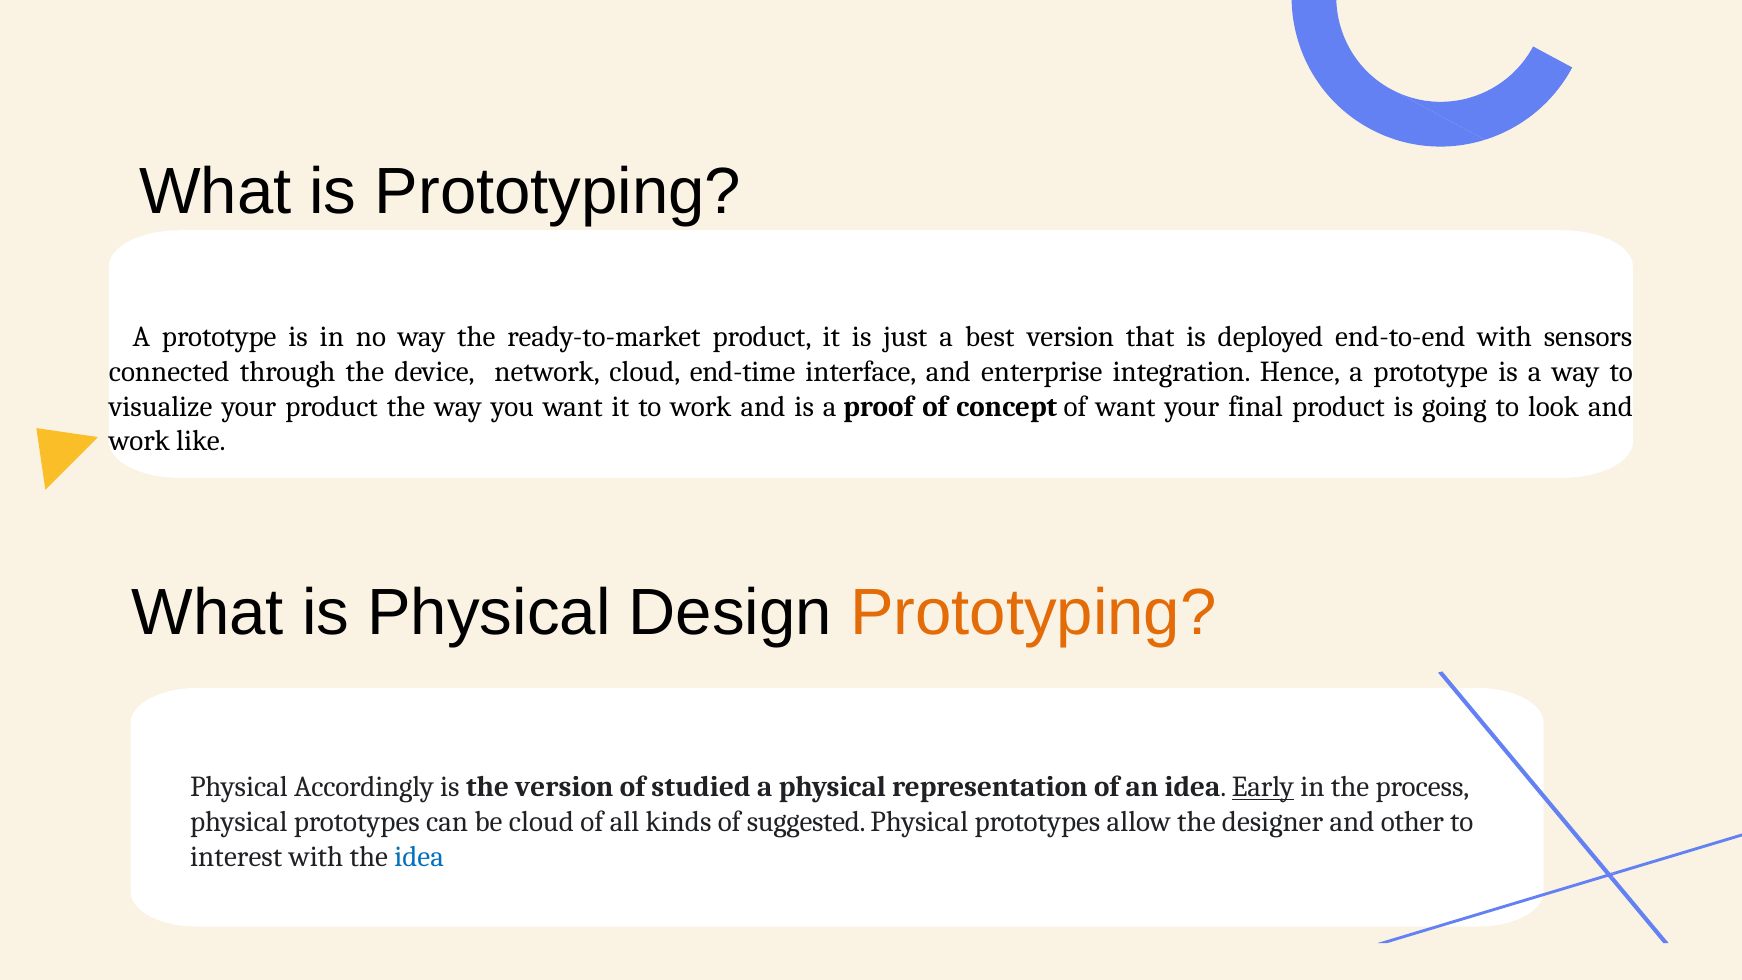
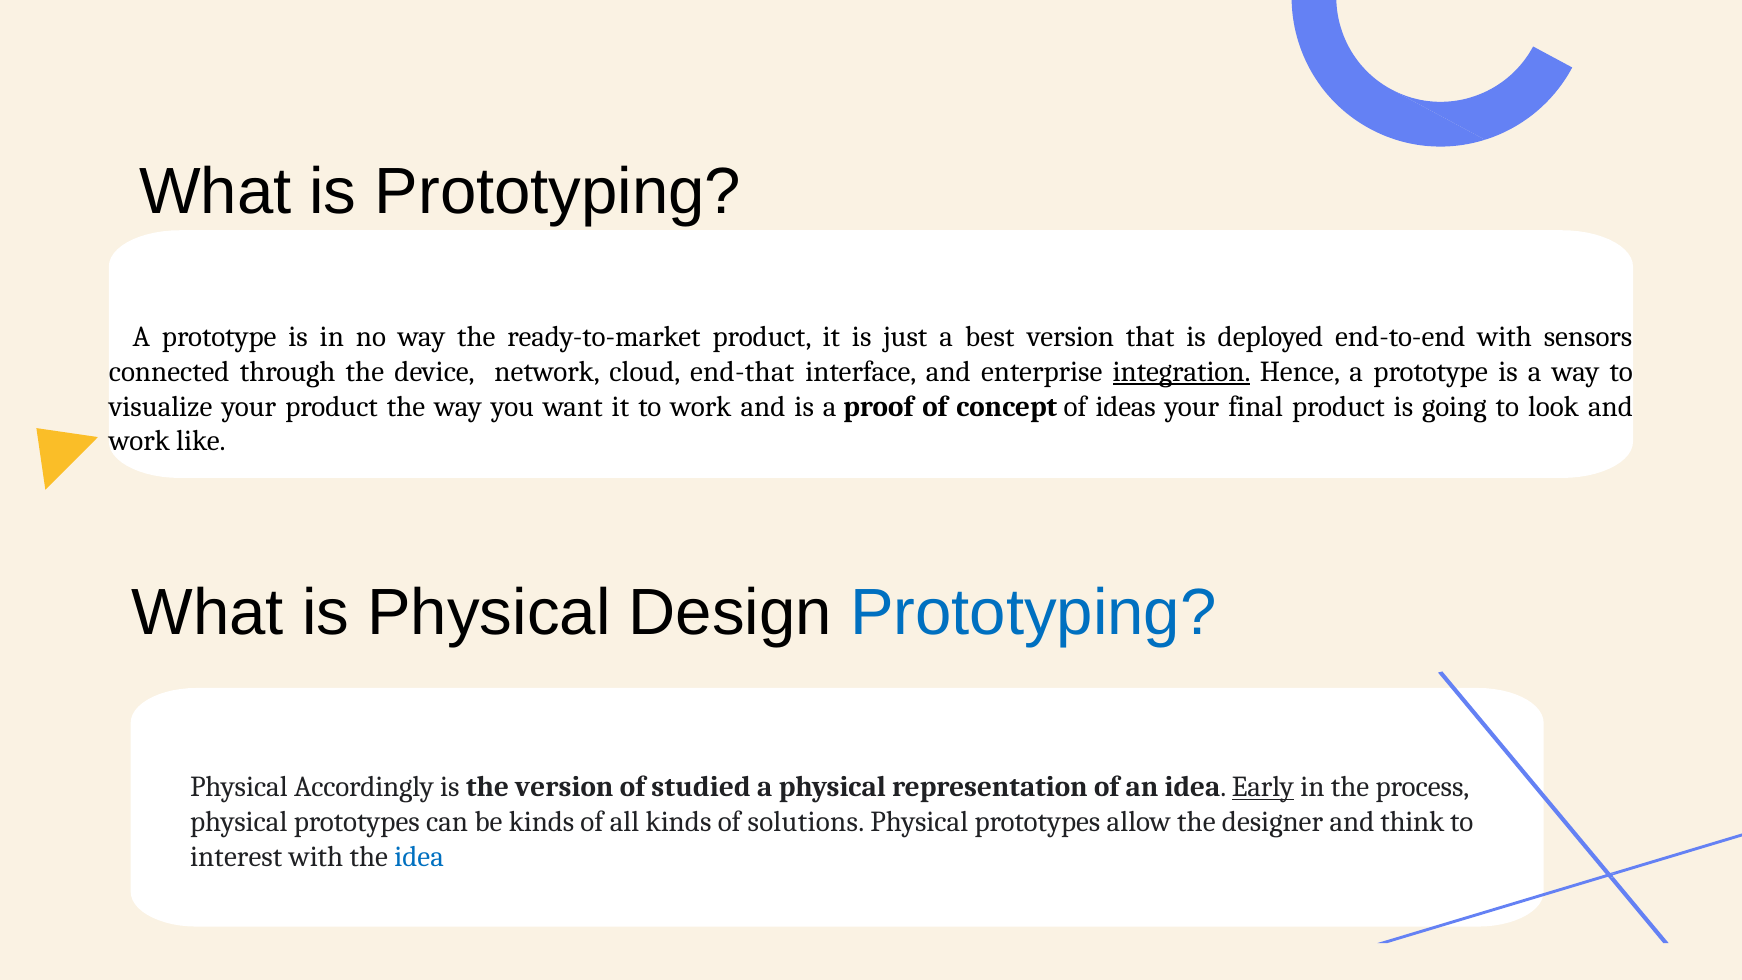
end-time: end-time -> end-that (742, 372)
integration underline: none -> present (1182, 372)
of want: want -> ideas (1126, 406)
Prototyping colour: orange -> blue (1033, 613)
be cloud: cloud -> kinds (542, 822)
suggested: suggested -> solutions (806, 822)
other: other -> think (1412, 822)
